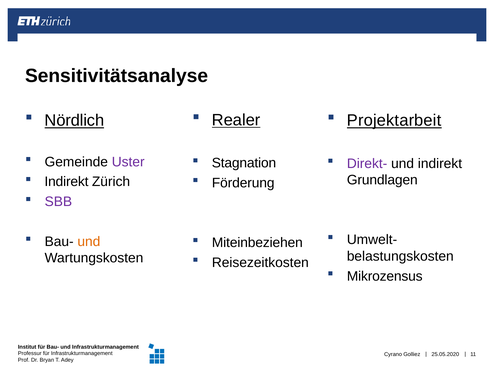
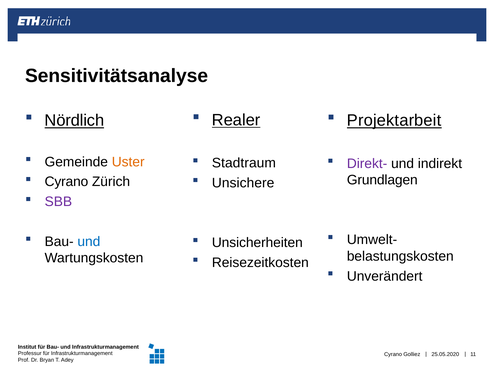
Uster colour: purple -> orange (128, 162)
Stagnation: Stagnation -> Stadtraum (244, 163)
Indirekt: Indirekt -> Cyrano (66, 182)
Förderung: Förderung -> Unsichere (243, 183)
und colour: orange -> blue (89, 241)
Miteinbeziehen: Miteinbeziehen -> Unsicherheiten (257, 242)
Mikrozensus: Mikrozensus -> Unverändert (385, 276)
